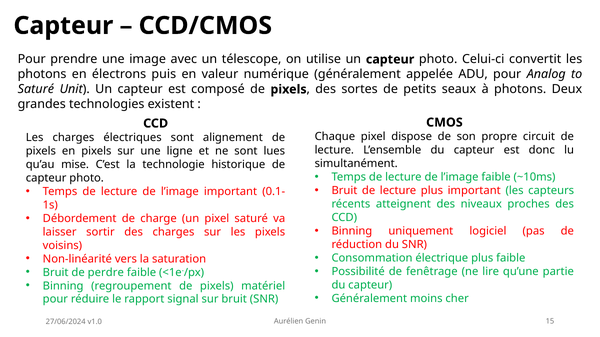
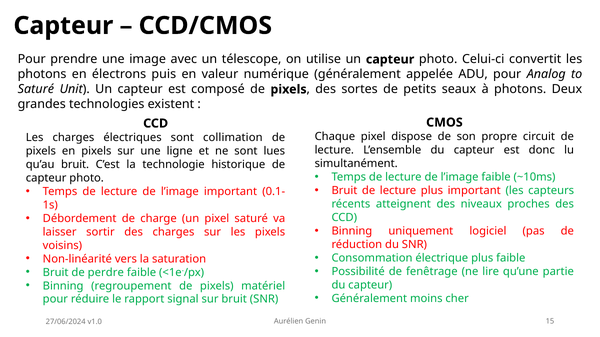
alignement: alignement -> collimation (233, 138)
qu’au mise: mise -> bruit (75, 165)
